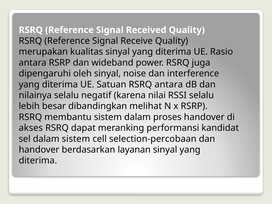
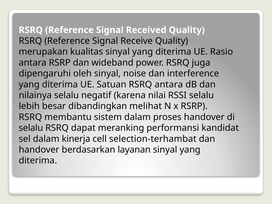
akses: akses -> selalu (31, 128)
dalam sistem: sistem -> kinerja (76, 139)
selection-percobaan: selection-percobaan -> selection-terhambat (153, 139)
